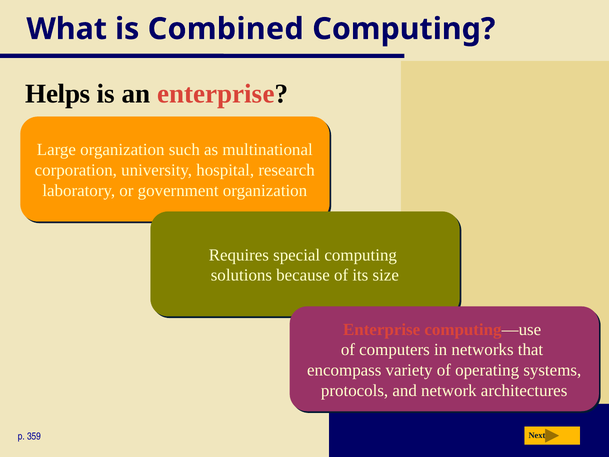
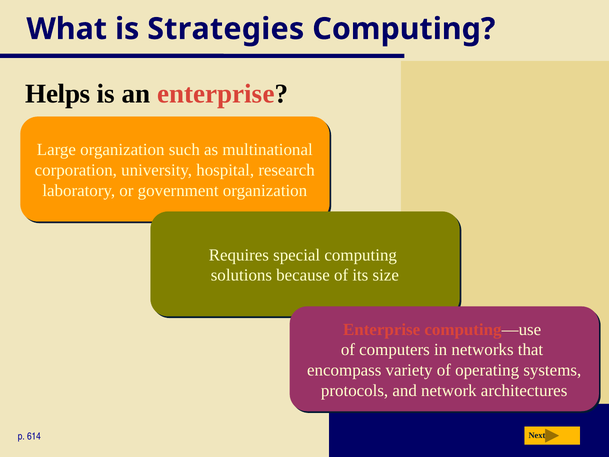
Combined: Combined -> Strategies (226, 29)
359: 359 -> 614 (34, 436)
